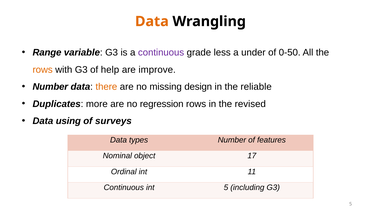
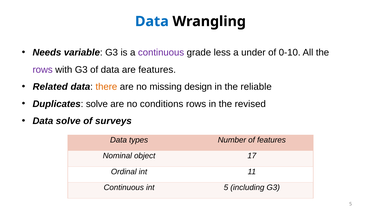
Data colour: orange -> blue (152, 21)
Range: Range -> Needs (47, 53)
0-50: 0-50 -> 0-10 (290, 53)
rows colour: orange -> purple (43, 70)
of help: help -> data (110, 70)
are improve: improve -> features (157, 70)
Number: Number -> Related (50, 87)
Duplicates more: more -> solve (97, 104)
regression: regression -> conditions (162, 104)
Data using: using -> solve (68, 121)
